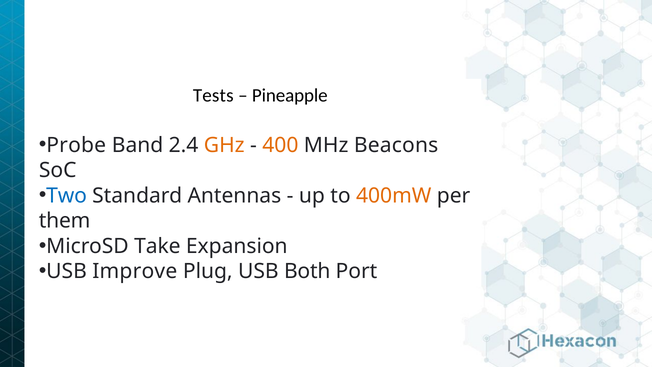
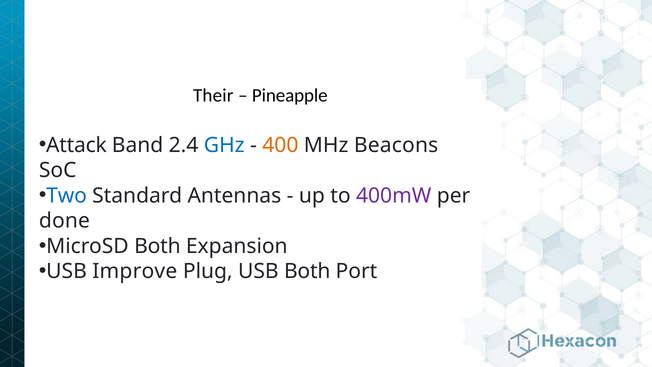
Tests: Tests -> Their (213, 95)
Probe: Probe -> Attack (76, 145)
GHz colour: orange -> blue (224, 145)
400mW colour: orange -> purple (394, 196)
them: them -> done (64, 221)
MicroSD Take: Take -> Both (157, 246)
